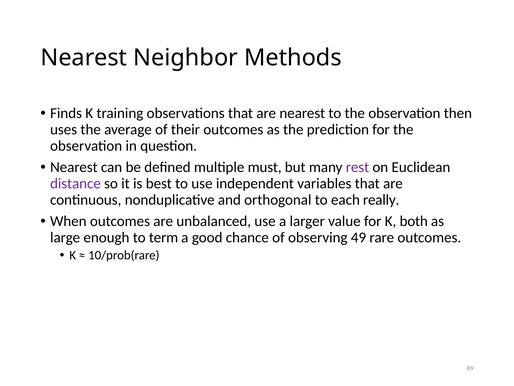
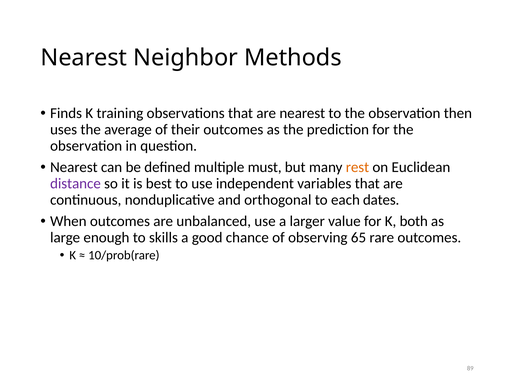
rest colour: purple -> orange (357, 167)
really: really -> dates (381, 199)
term: term -> skills (163, 237)
49: 49 -> 65 (359, 237)
